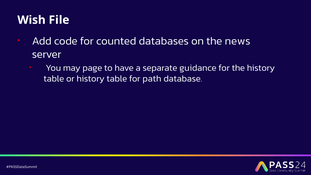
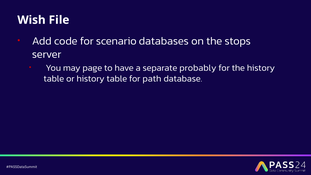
counted: counted -> scenario (116, 41)
news: news -> stops (238, 41)
guidance: guidance -> probably (198, 68)
